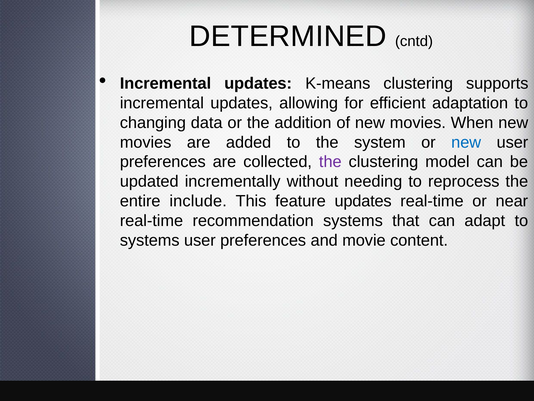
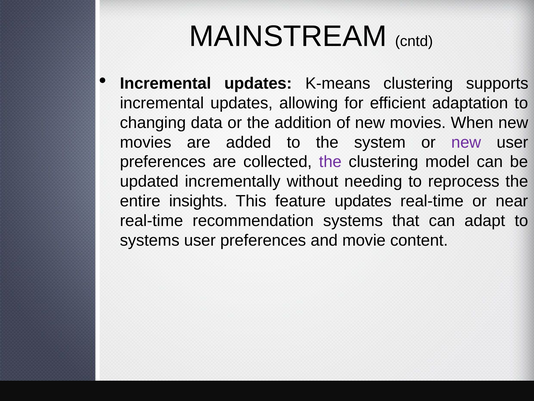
DETERMINED: DETERMINED -> MAINSTREAM (288, 36)
new colour: blue -> purple (466, 142)
include: include -> insights (198, 201)
